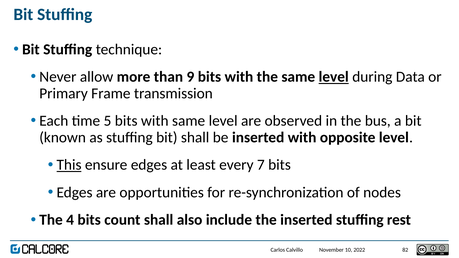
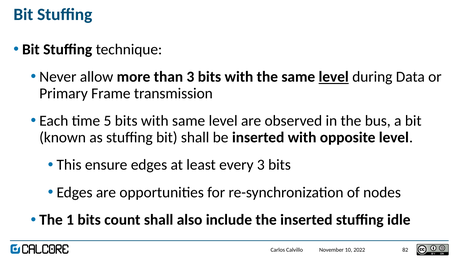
than 9: 9 -> 3 (190, 77)
This underline: present -> none (69, 165)
every 7: 7 -> 3 (261, 165)
4: 4 -> 1 (70, 220)
rest: rest -> idle (399, 220)
